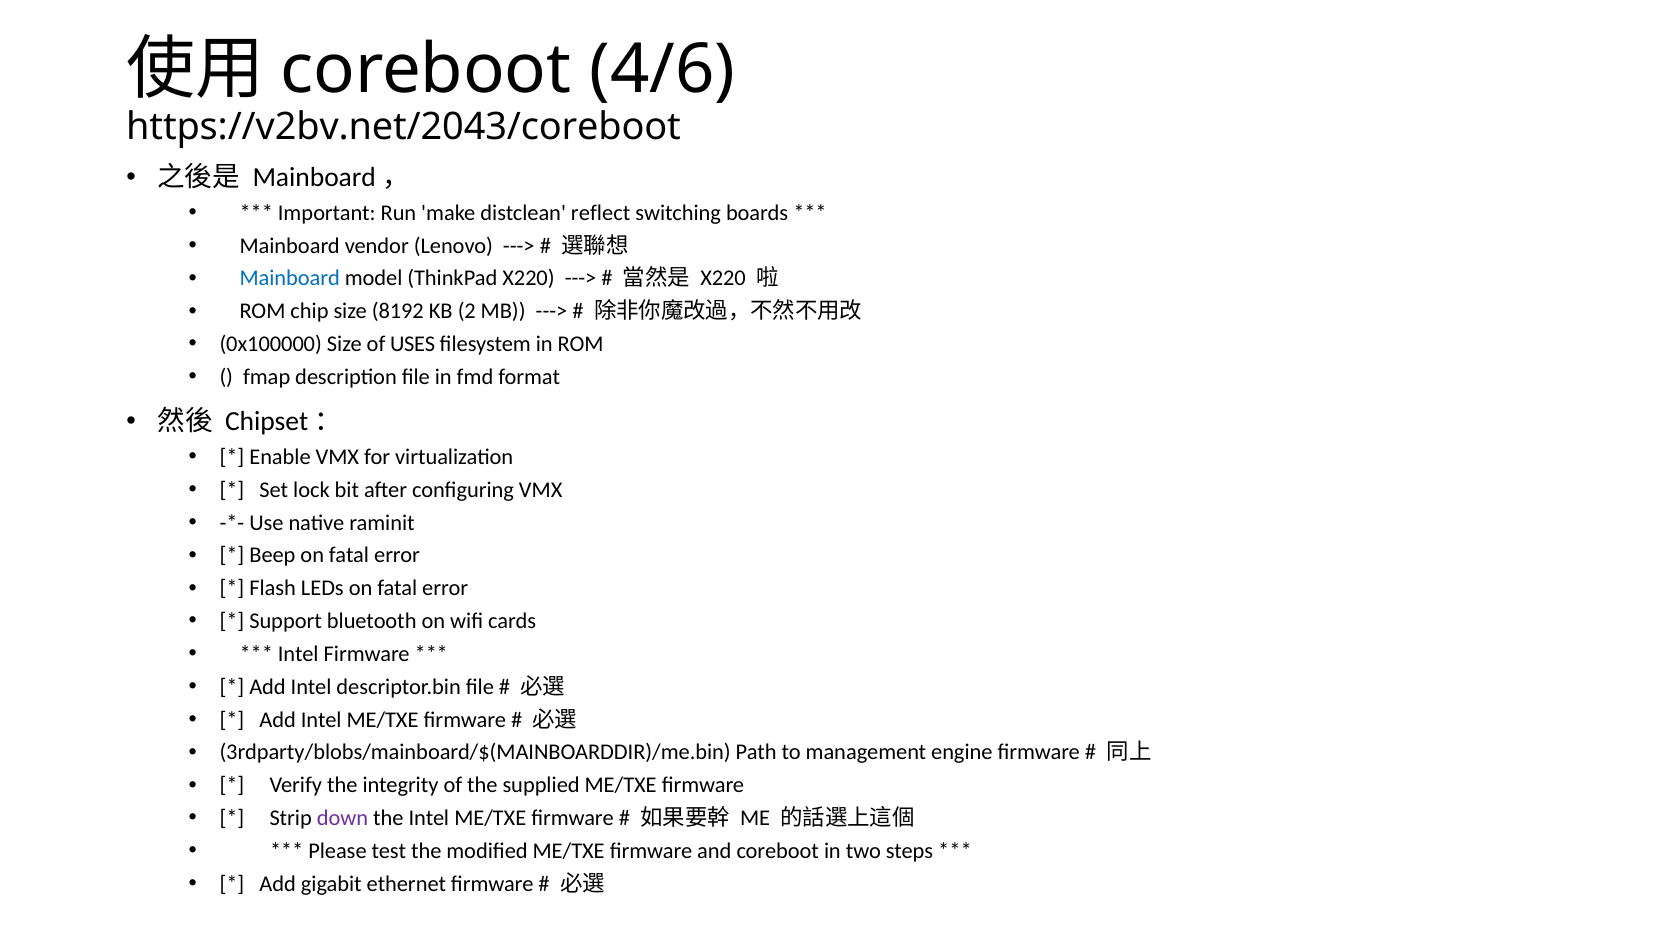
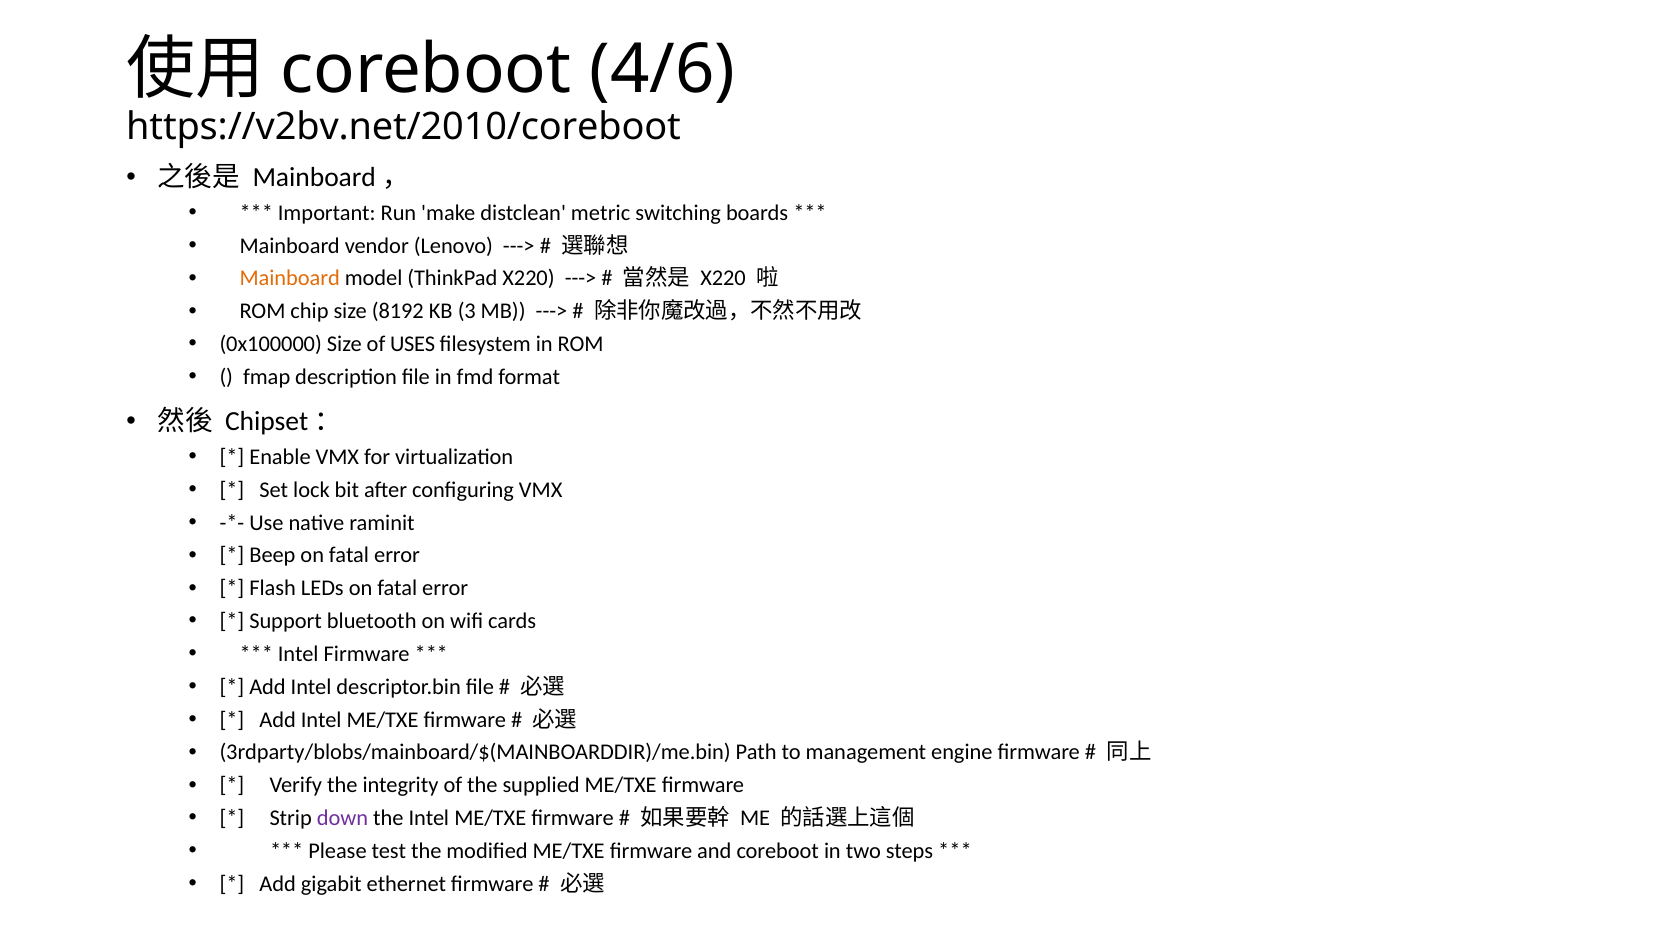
https://v2bv.net/2043/coreboot: https://v2bv.net/2043/coreboot -> https://v2bv.net/2010/coreboot (404, 127)
reflect: reflect -> metric (601, 213)
Mainboard colour: blue -> orange (290, 279)
2: 2 -> 3 (467, 311)
